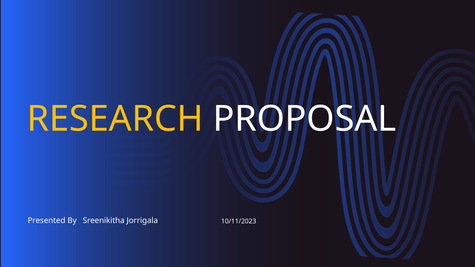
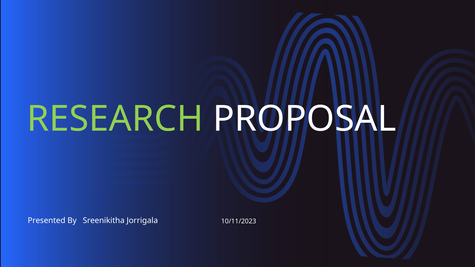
RESEARCH colour: yellow -> light green (115, 119)
